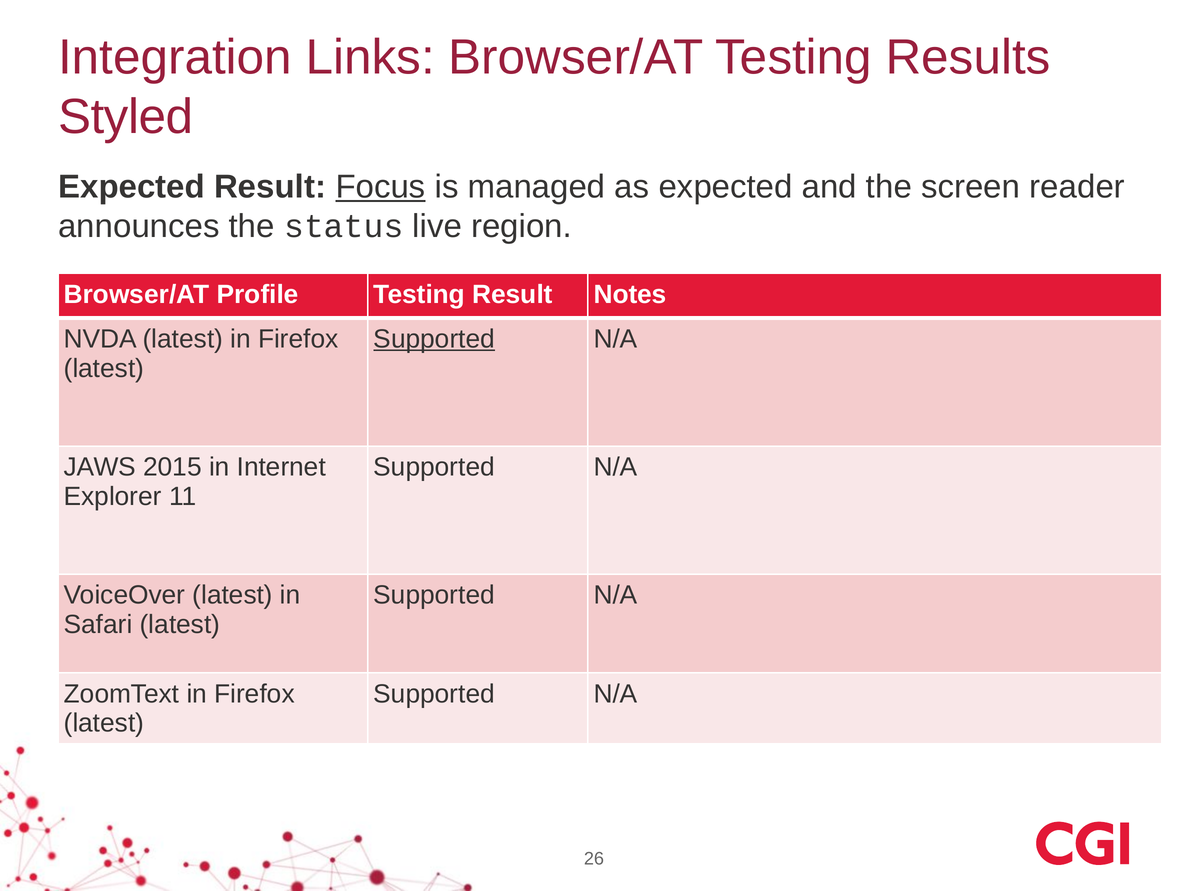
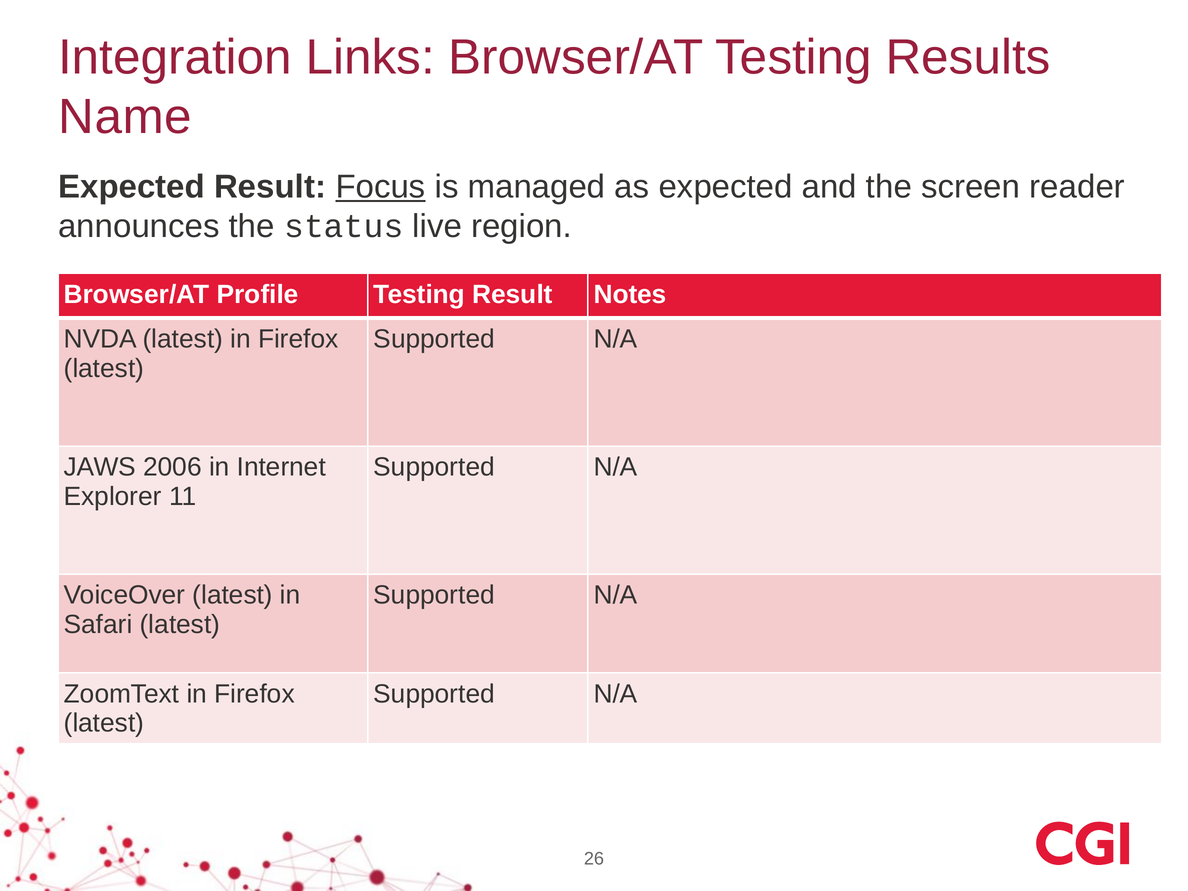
Styled: Styled -> Name (125, 117)
Supported underline: present -> none (434, 339)
2015: 2015 -> 2006 (172, 467)
